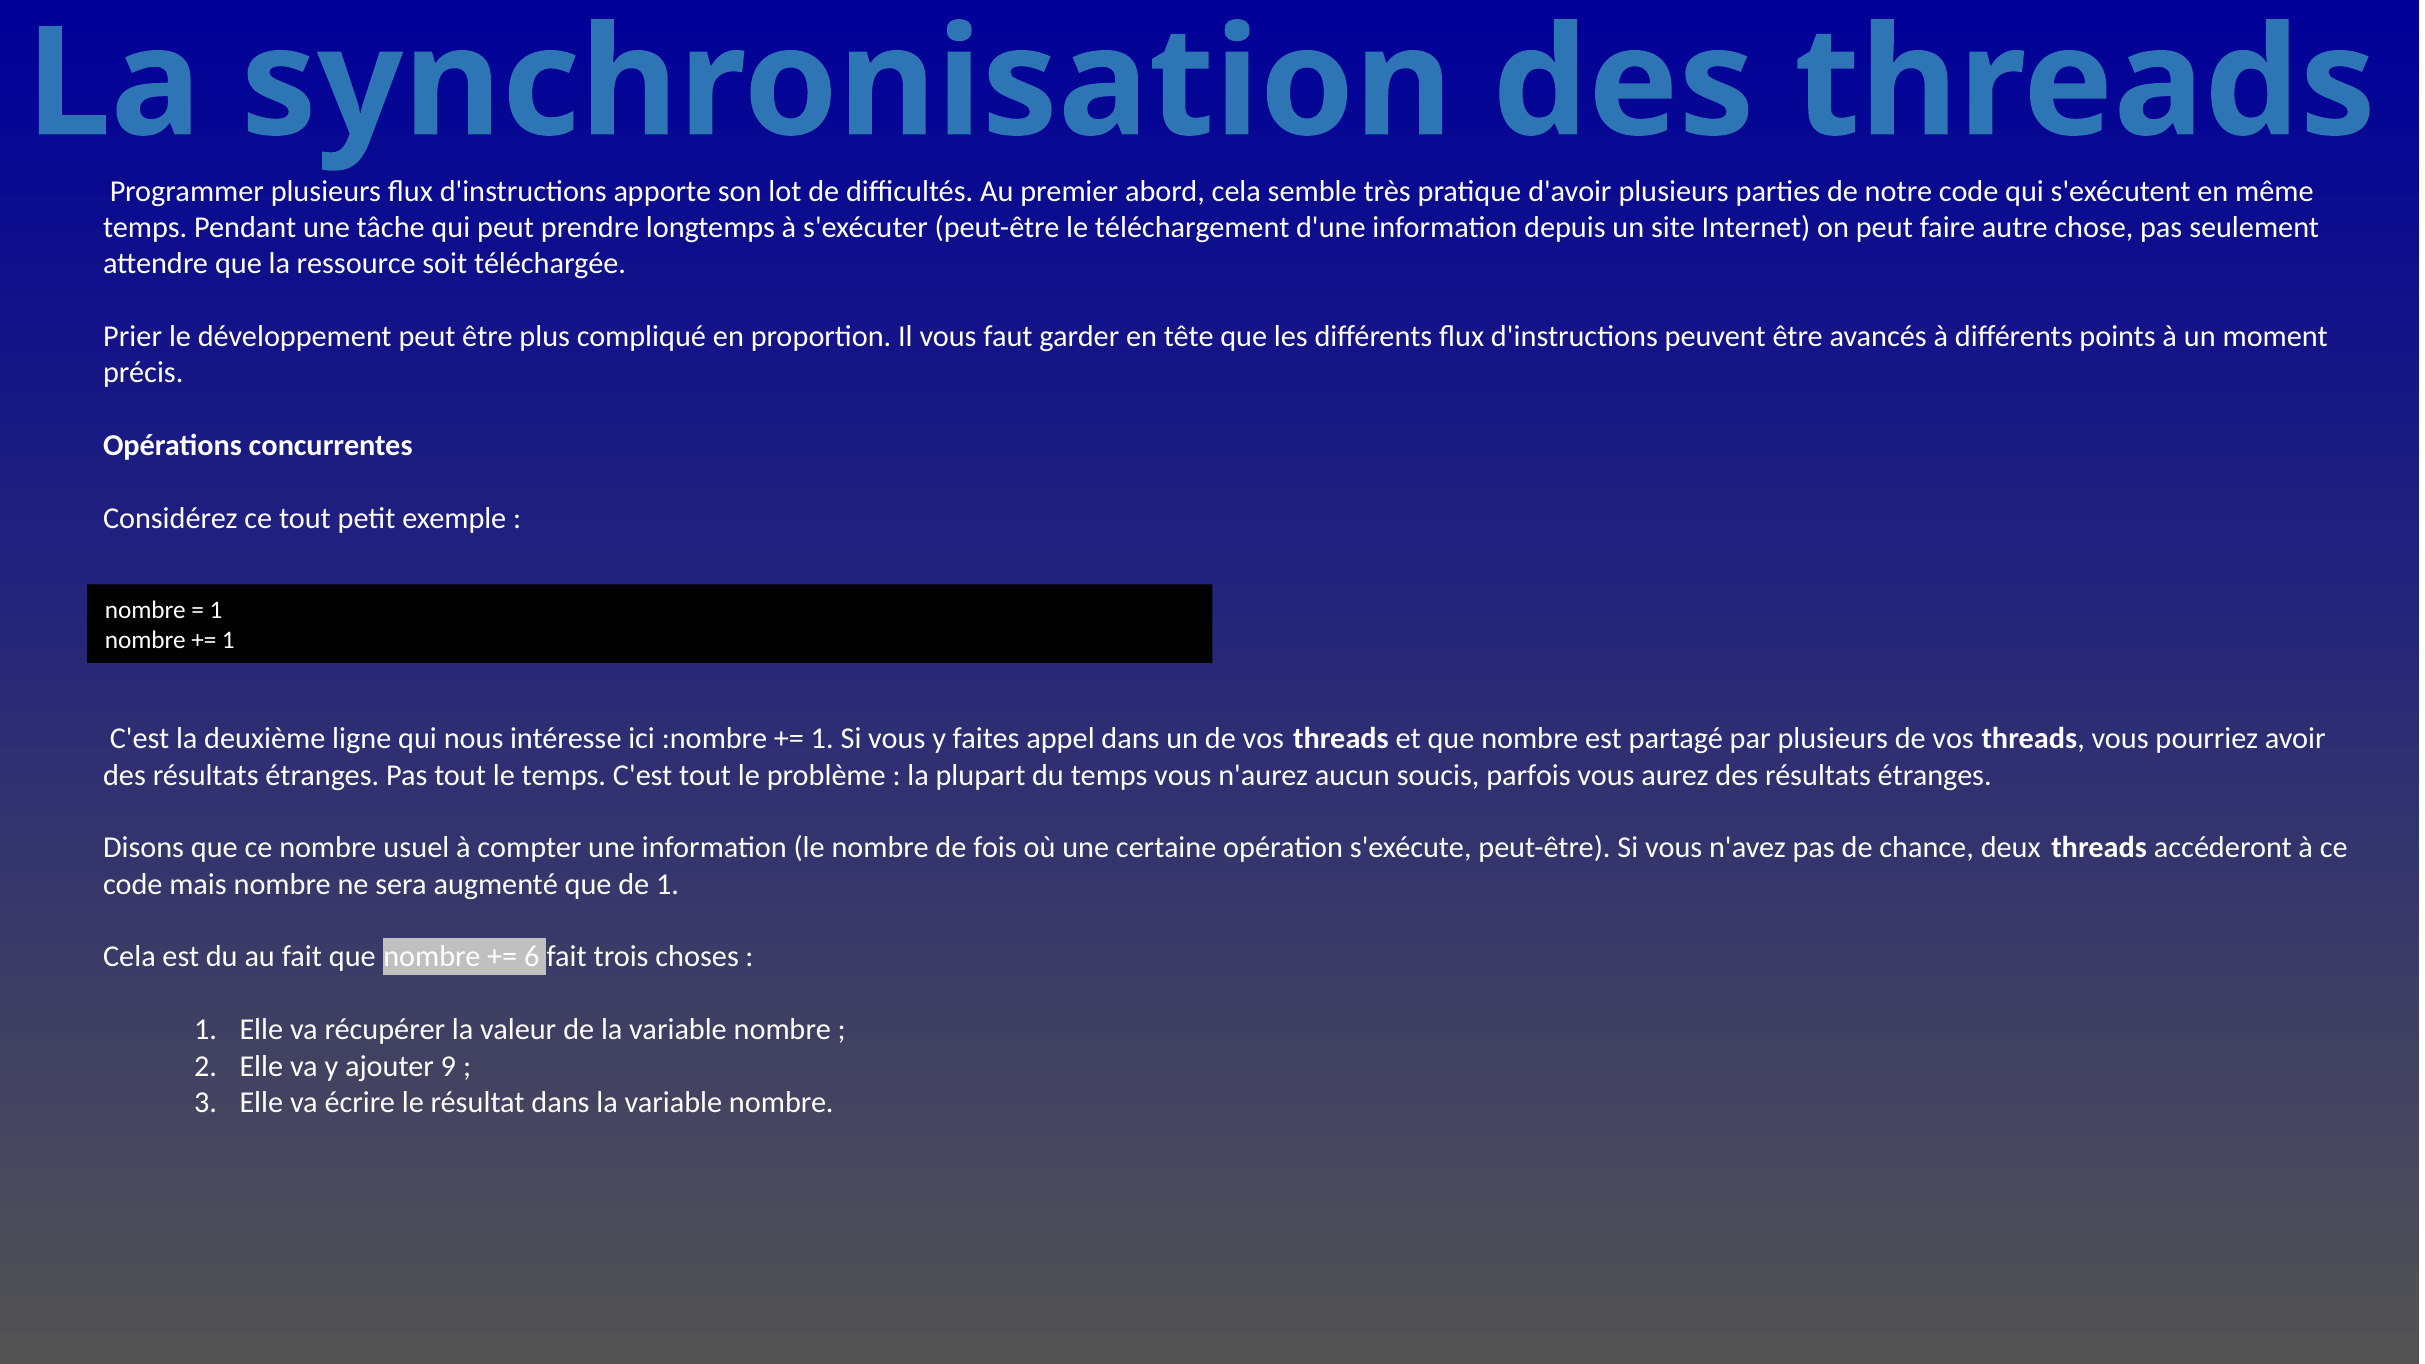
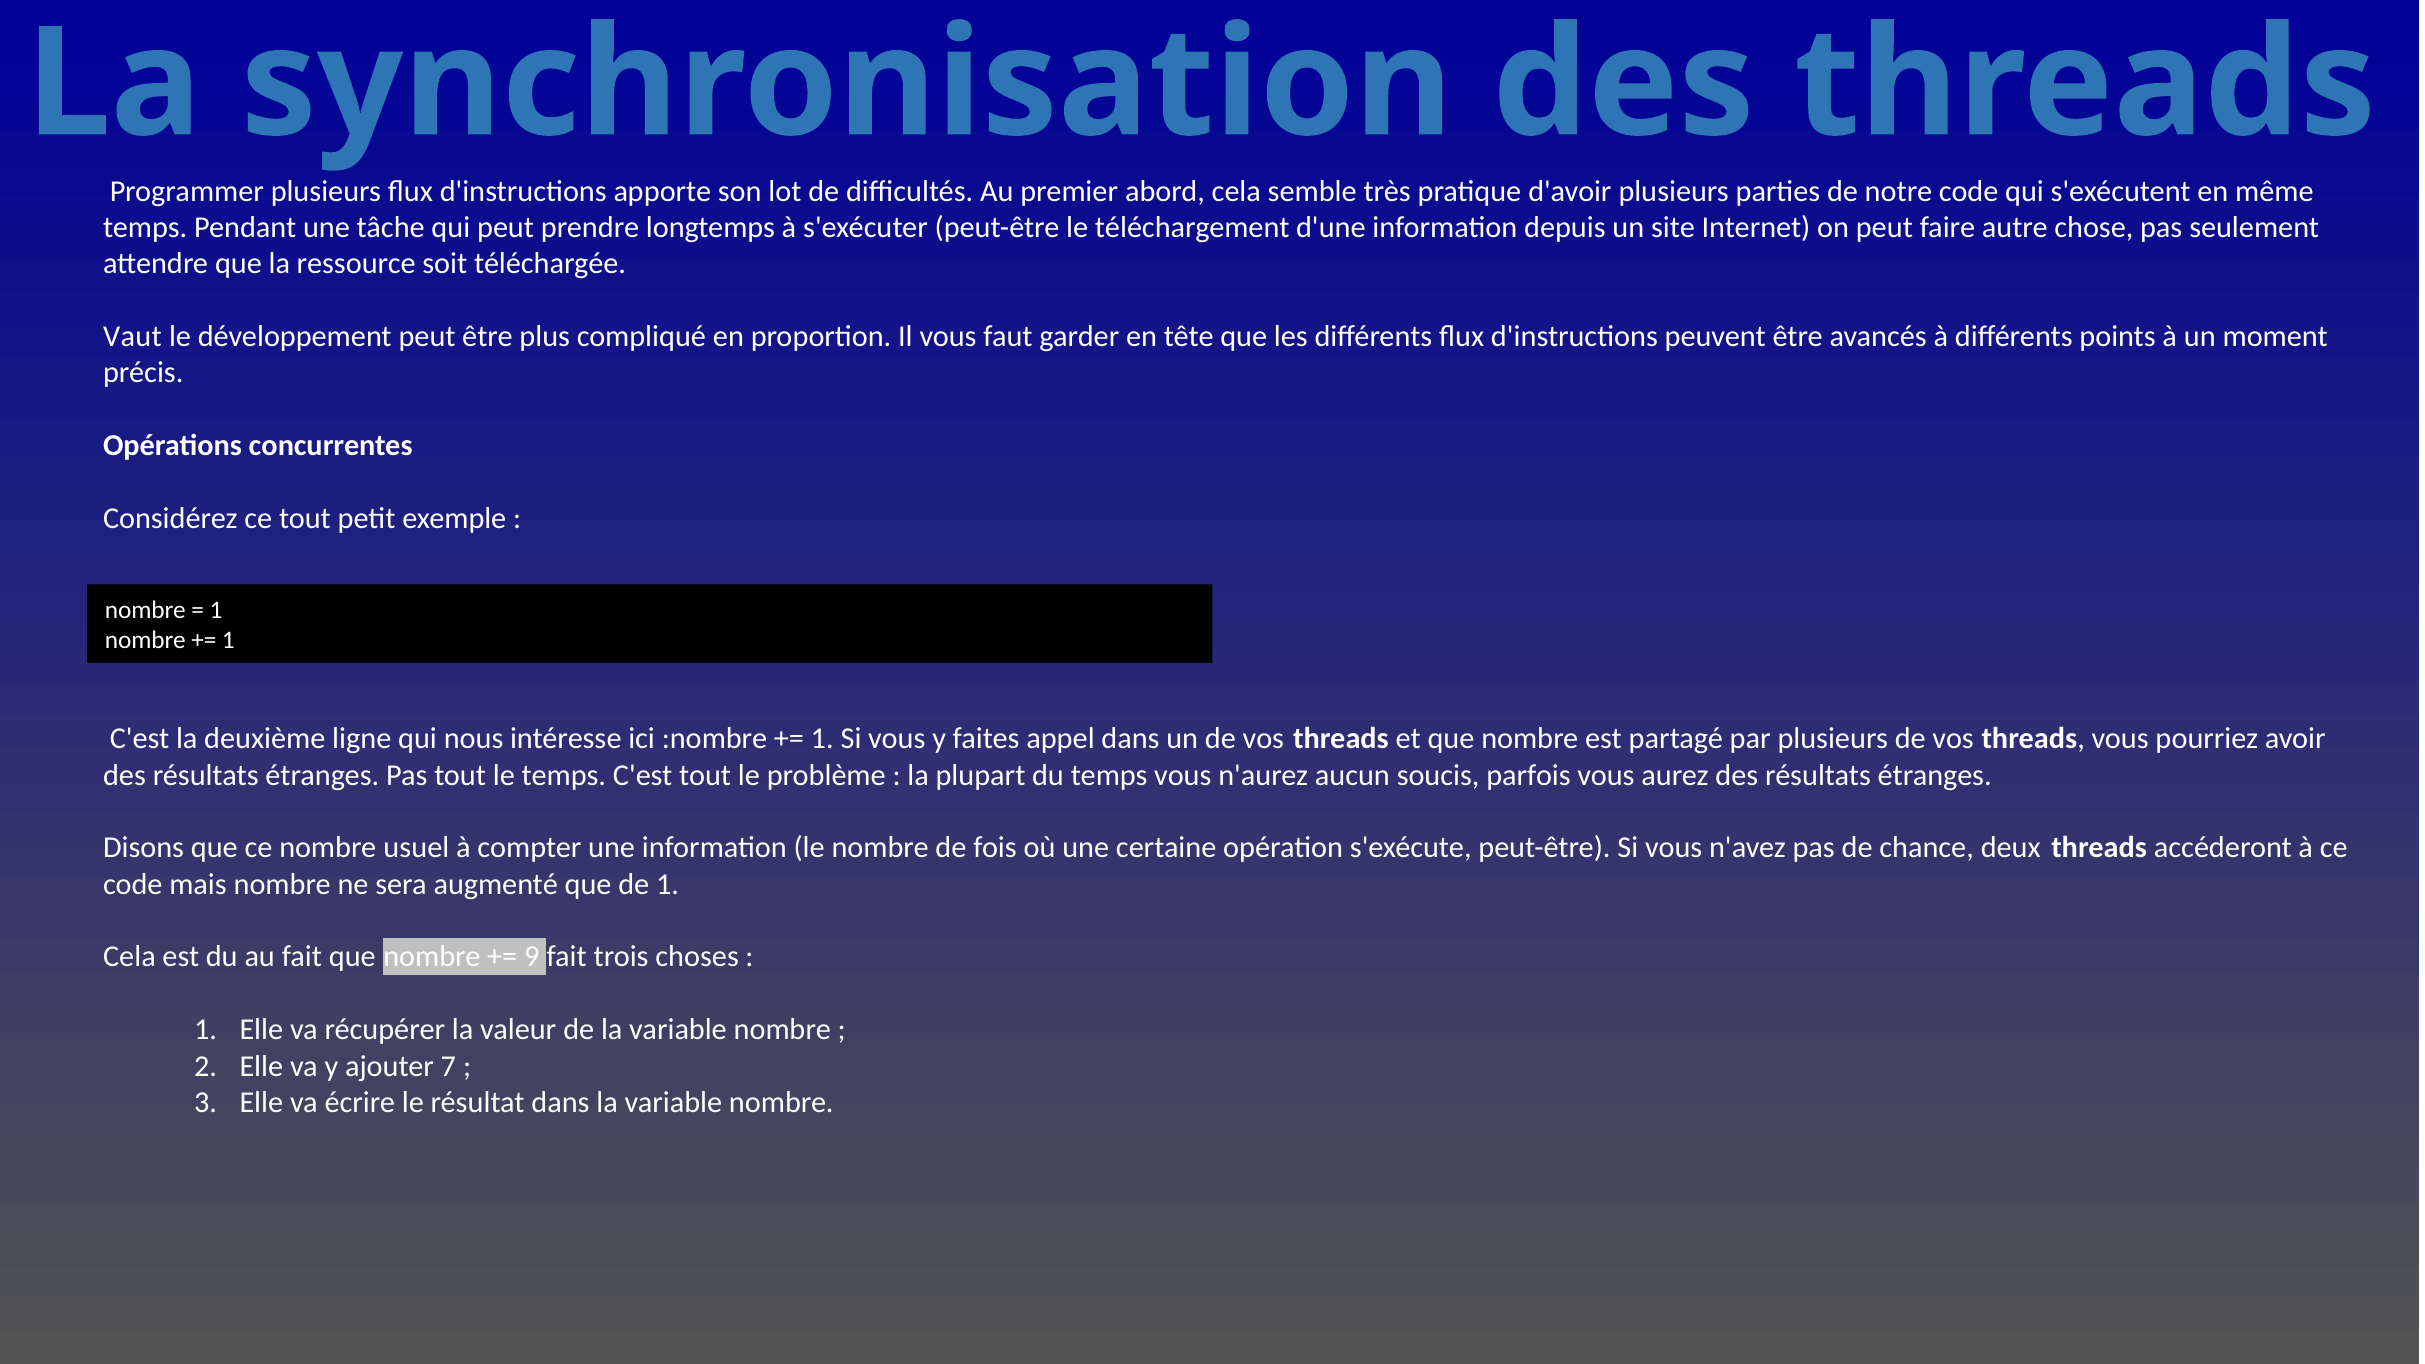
Prier: Prier -> Vaut (132, 337)
6: 6 -> 9 (532, 957)
9: 9 -> 7 (448, 1066)
